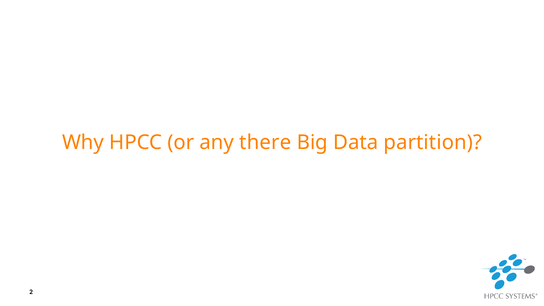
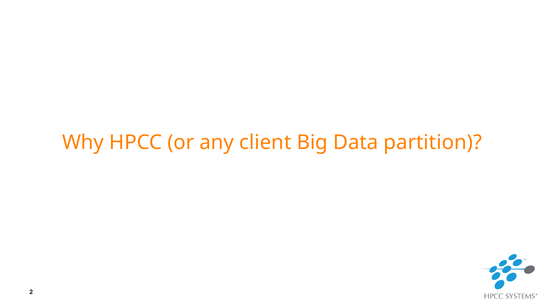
there: there -> client (265, 142)
